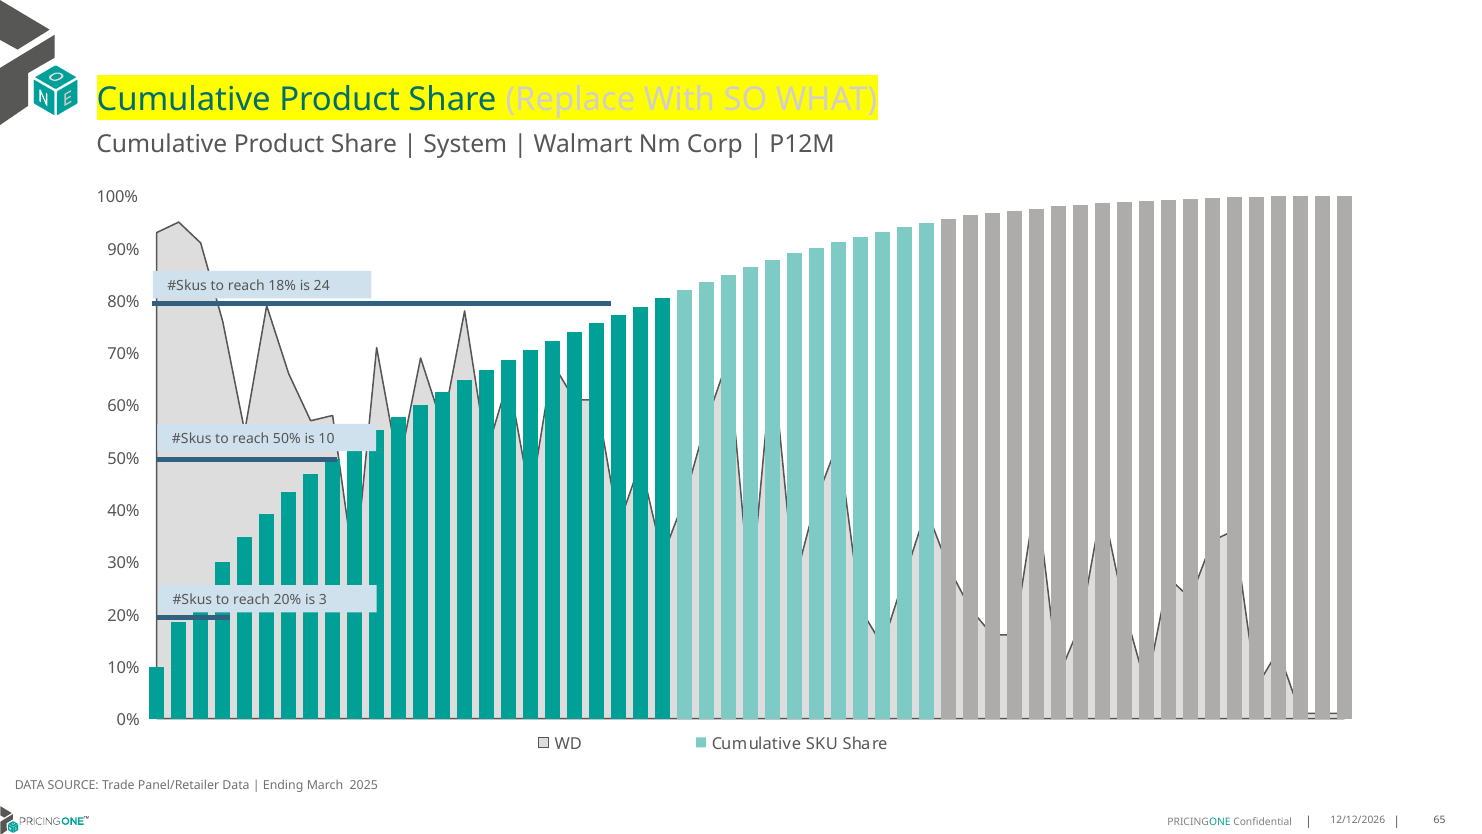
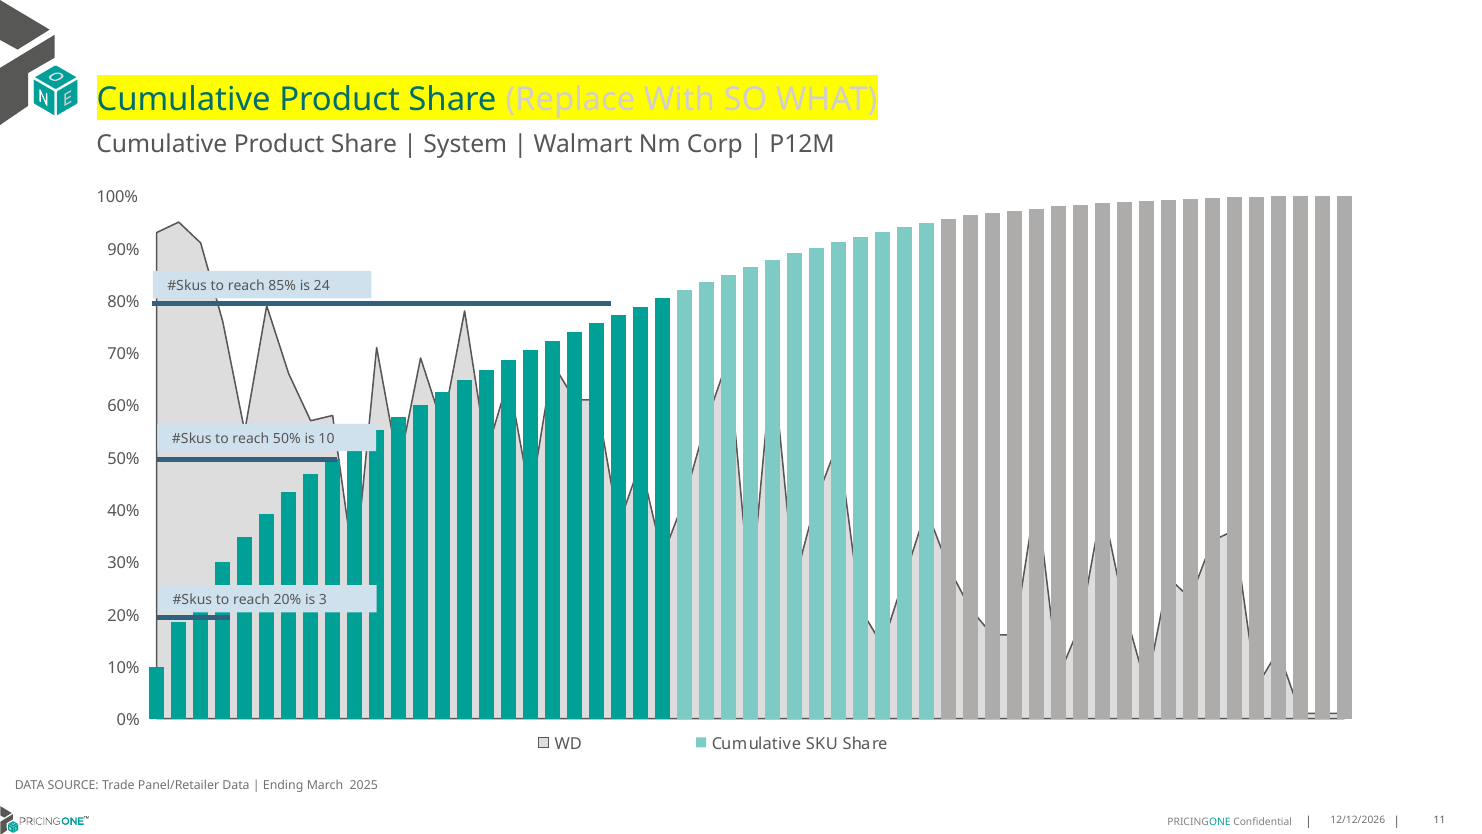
18%: 18% -> 85% (282, 285)
65: 65 -> 11 (1440, 820)
